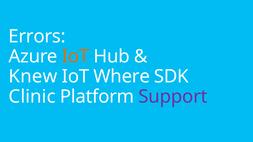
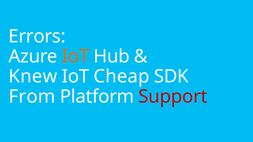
Where: Where -> Cheap (121, 77)
Clinic: Clinic -> From (32, 97)
Support colour: purple -> red (173, 97)
